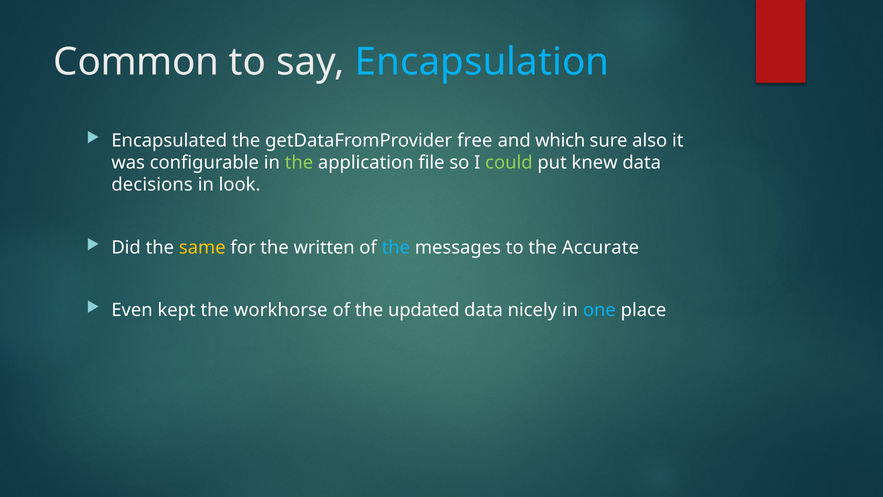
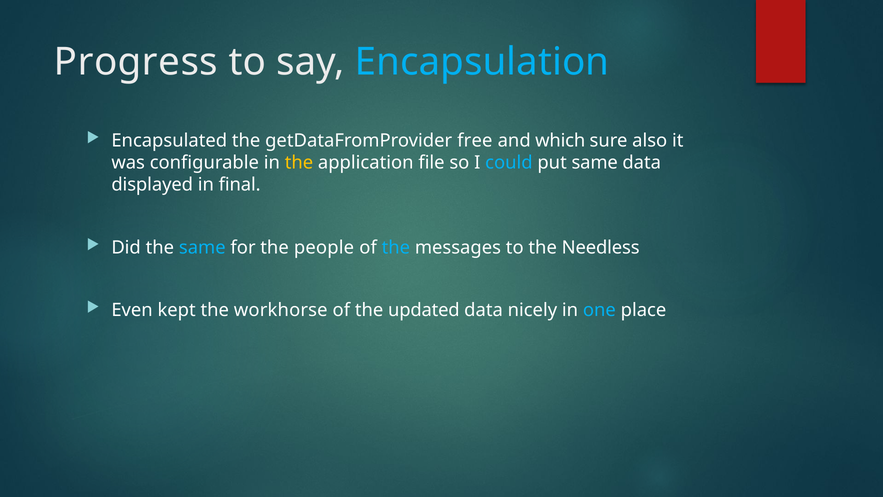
Common: Common -> Progress (136, 62)
the colour: light green -> yellow (299, 163)
could colour: light green -> light blue (509, 163)
put knew: knew -> same (595, 163)
decisions: decisions -> displayed (152, 185)
look: look -> final (240, 185)
same colour: yellow -> light blue (202, 247)
written: written -> people (324, 247)
Accurate: Accurate -> Needless (601, 247)
